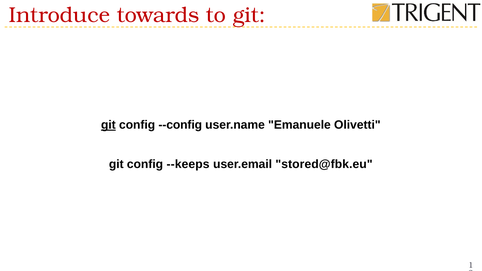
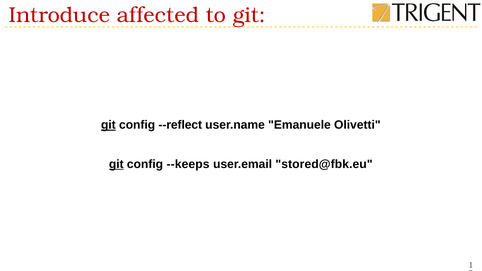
towards: towards -> affected (158, 15)
--config: --config -> --reflect (180, 125)
git underline: none -> present (116, 164)
